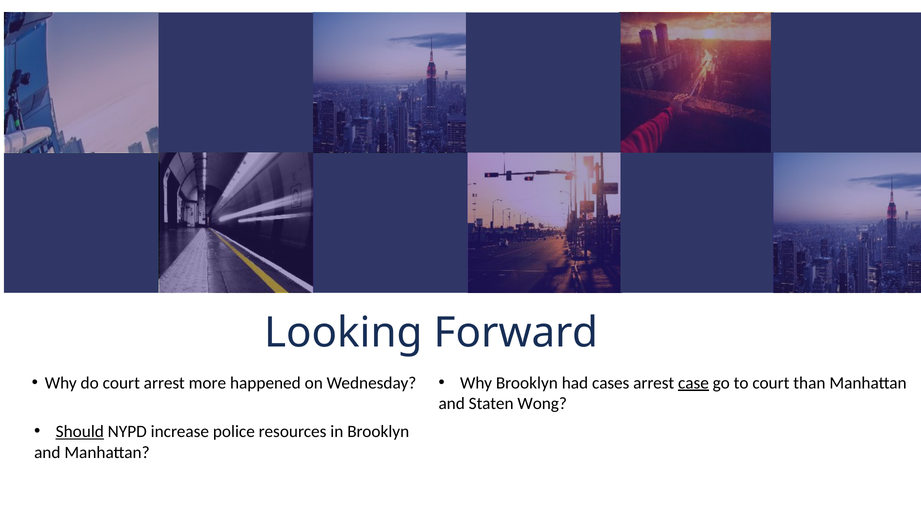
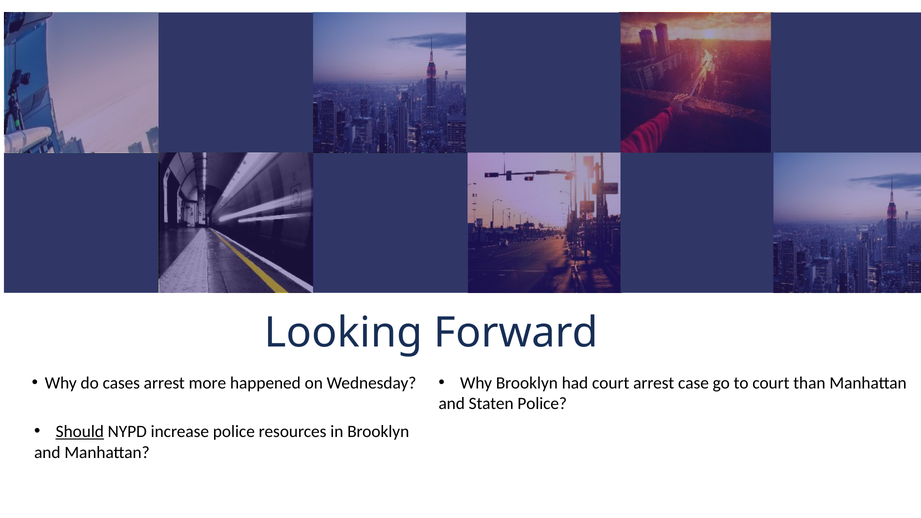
do court: court -> cases (121, 383)
had cases: cases -> court (611, 383)
case underline: present -> none (693, 383)
Staten Wong: Wong -> Police (542, 404)
